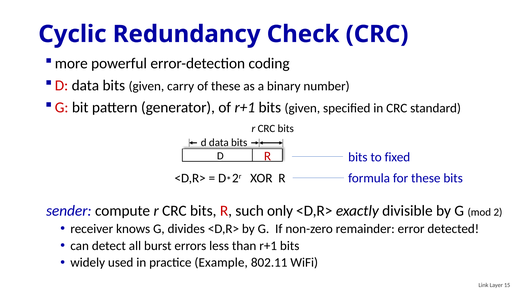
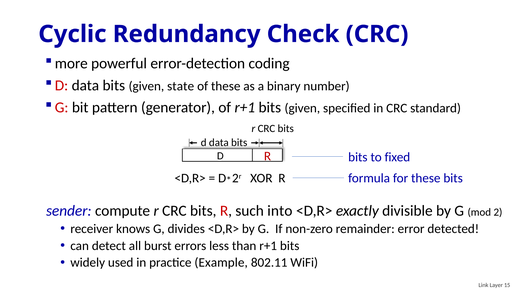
carry: carry -> state (181, 86)
only: only -> into (280, 211)
